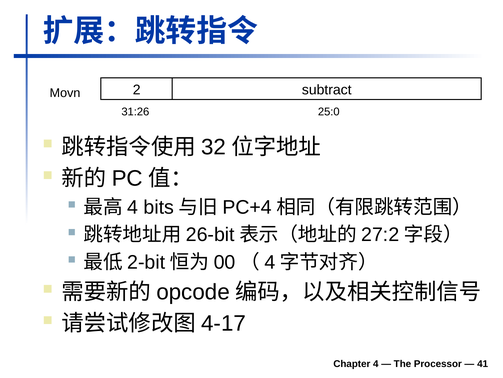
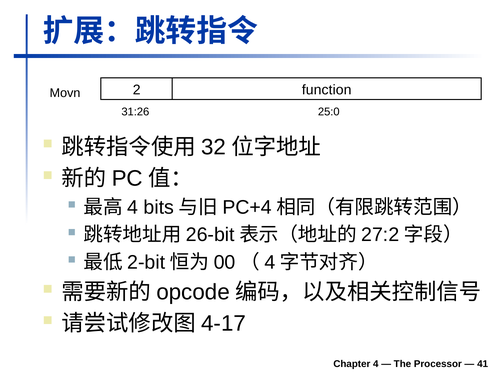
subtract: subtract -> function (327, 90)
